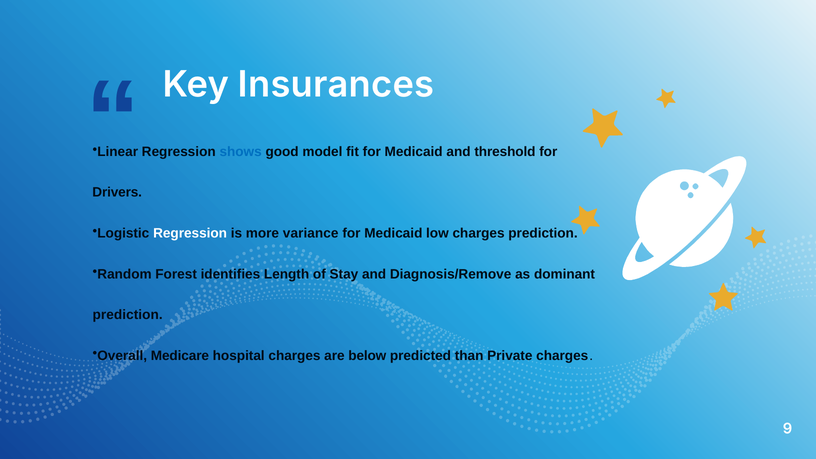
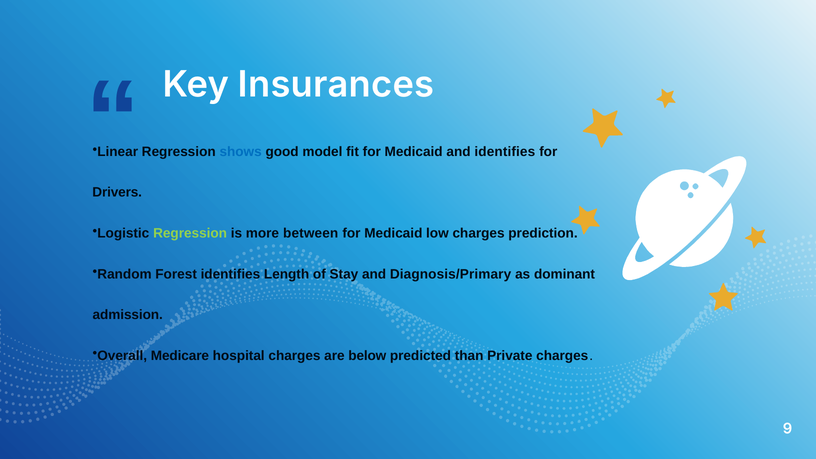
and threshold: threshold -> identifies (505, 152)
Regression colour: white -> light green (190, 233)
variance: variance -> between (311, 233)
Diagnosis/Remove: Diagnosis/Remove -> Diagnosis/Primary (451, 274)
prediction: prediction -> admission (128, 315)
